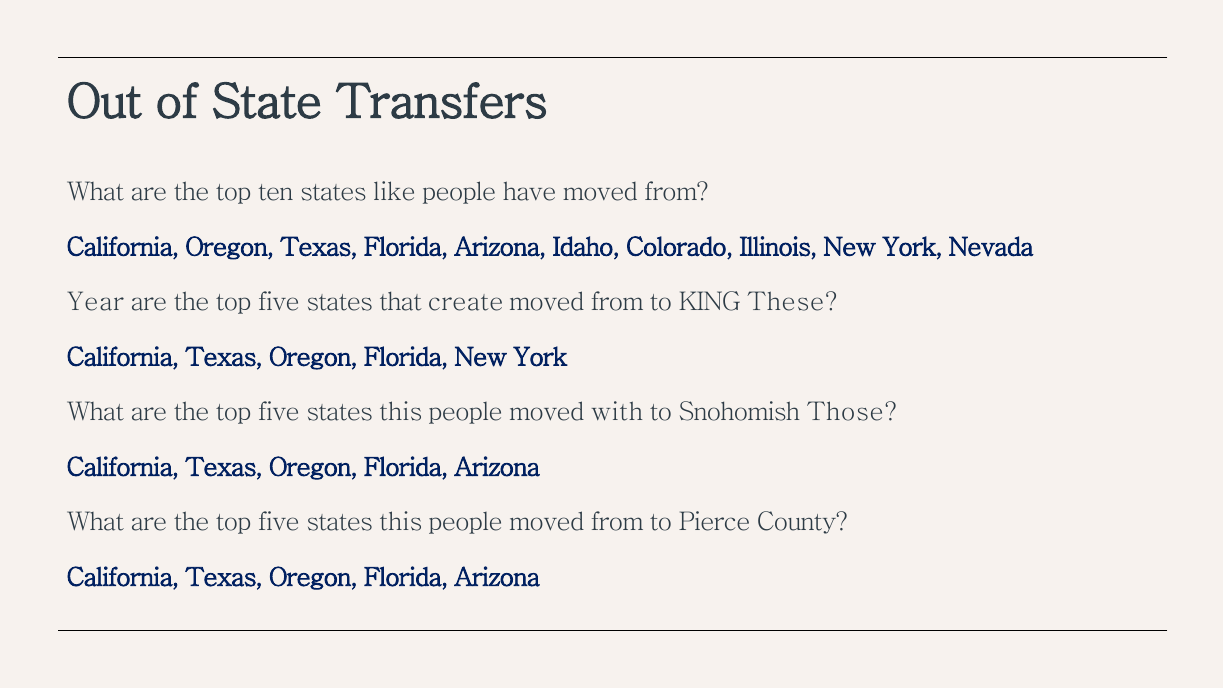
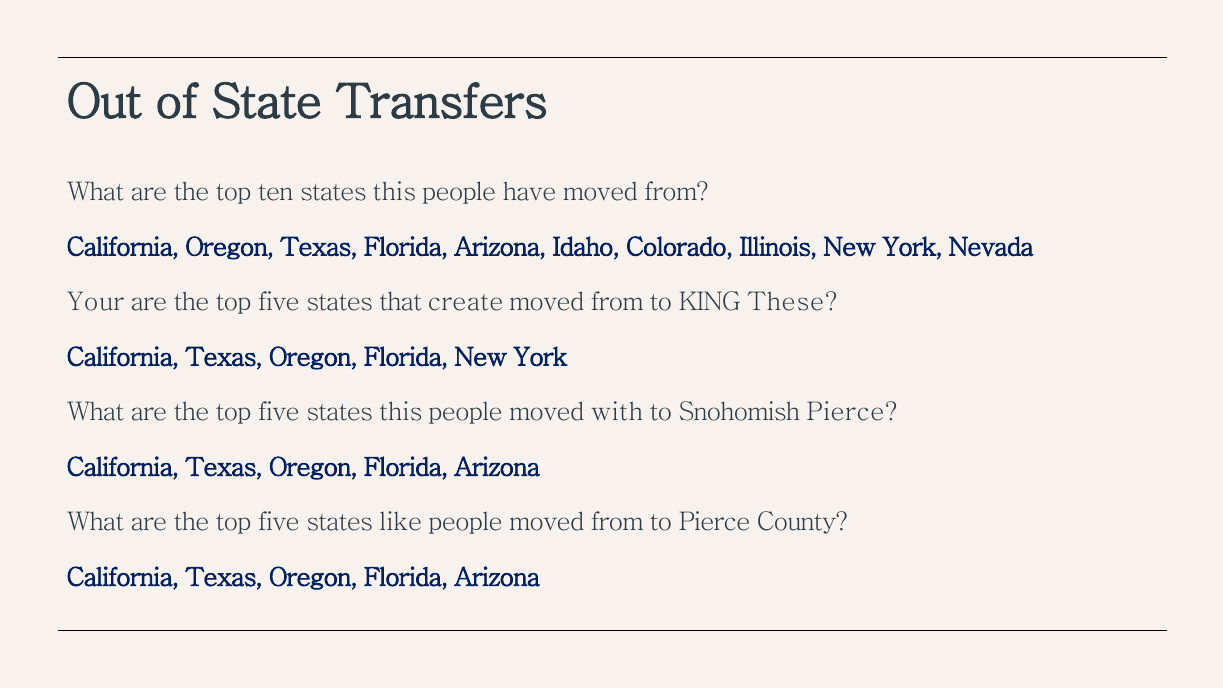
ten states like: like -> this (395, 192)
Year: Year -> Your (96, 302)
Snohomish Those: Those -> Pierce (852, 412)
this: this -> like (401, 522)
